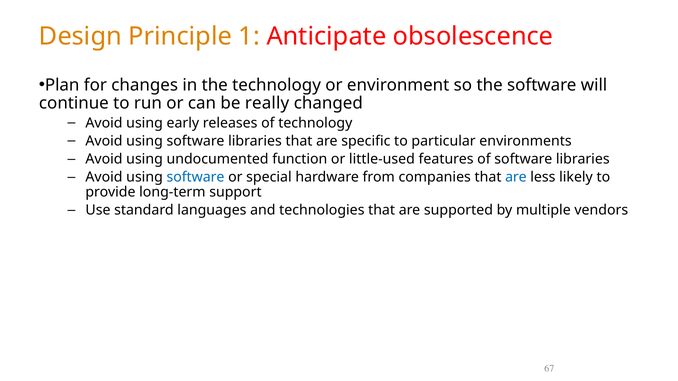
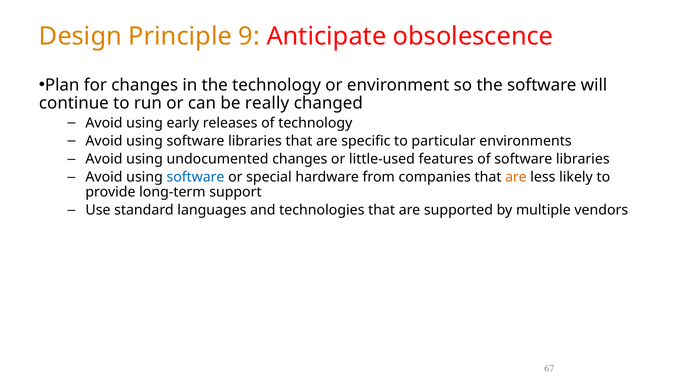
1: 1 -> 9 (249, 36)
undocumented function: function -> changes (300, 159)
are colour: blue -> orange (516, 177)
